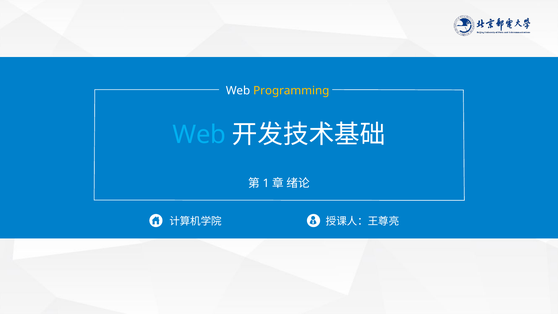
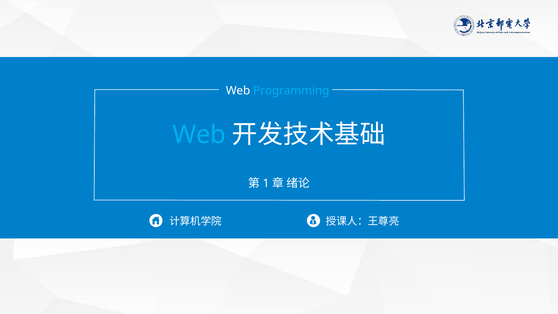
Programming colour: yellow -> light blue (291, 91)
